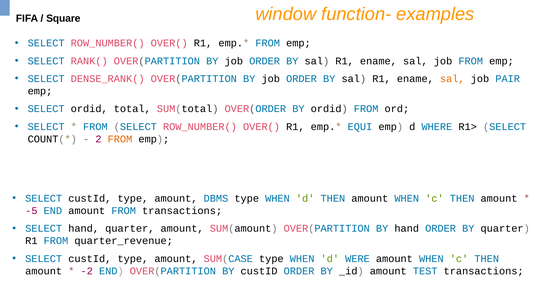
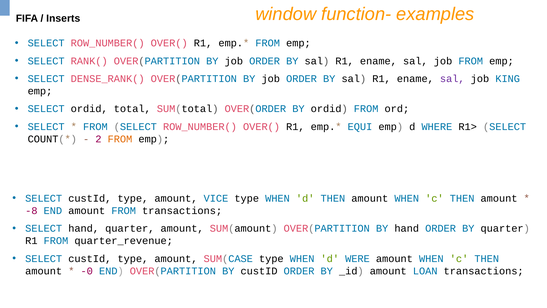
Square: Square -> Inserts (63, 19)
sal colour: orange -> purple (452, 79)
PAIR: PAIR -> KING (508, 79)
DBMS: DBMS -> VICE (216, 198)
-5: -5 -> -8 (31, 211)
-2: -2 -> -0 (87, 271)
TEST: TEST -> LOAN (425, 271)
